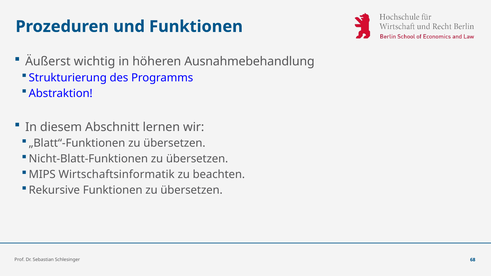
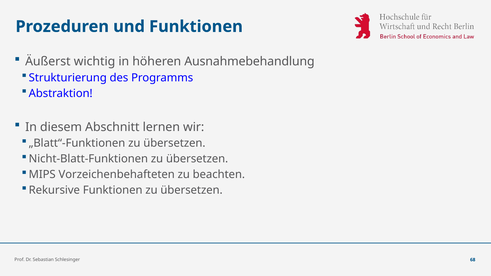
Wirtschaftsinformatik: Wirtschaftsinformatik -> Vorzeichenbehafteten (117, 175)
